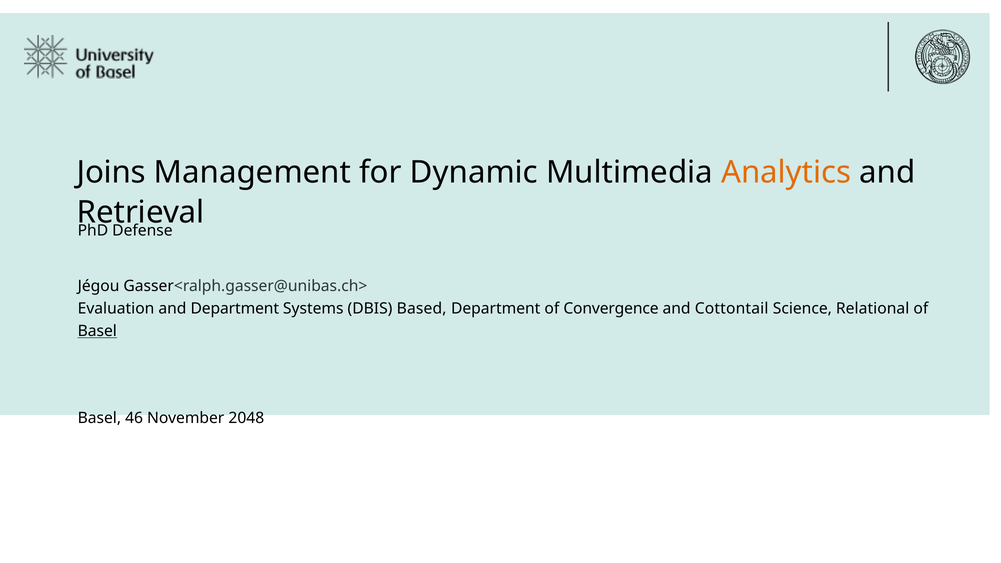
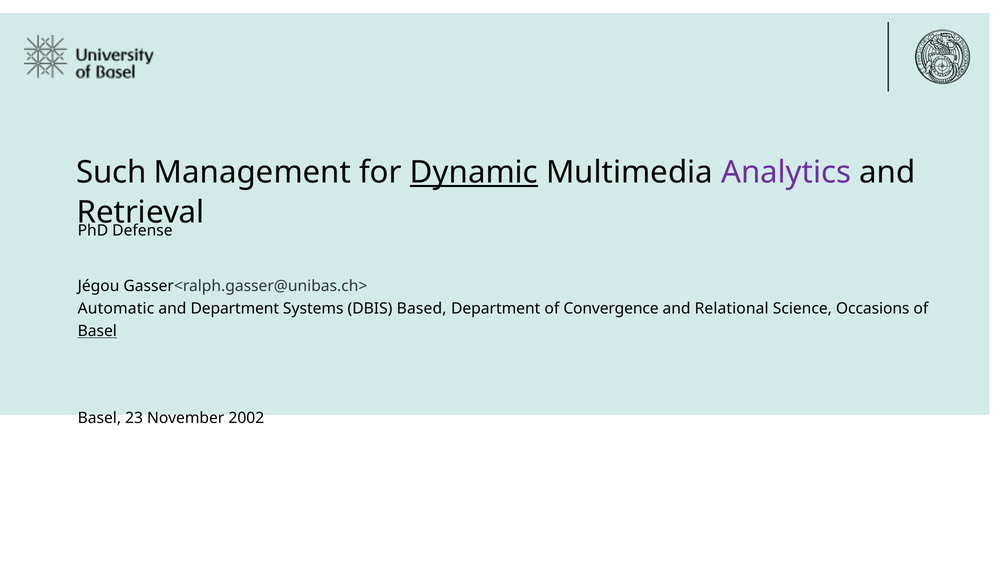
Joins: Joins -> Such (111, 173)
Dynamic underline: none -> present (474, 173)
Analytics colour: orange -> purple (786, 173)
Evaluation: Evaluation -> Automatic (116, 309)
Cottontail: Cottontail -> Relational (732, 309)
Relational: Relational -> Occasions (873, 309)
46: 46 -> 23 (134, 418)
2048: 2048 -> 2002 (246, 418)
